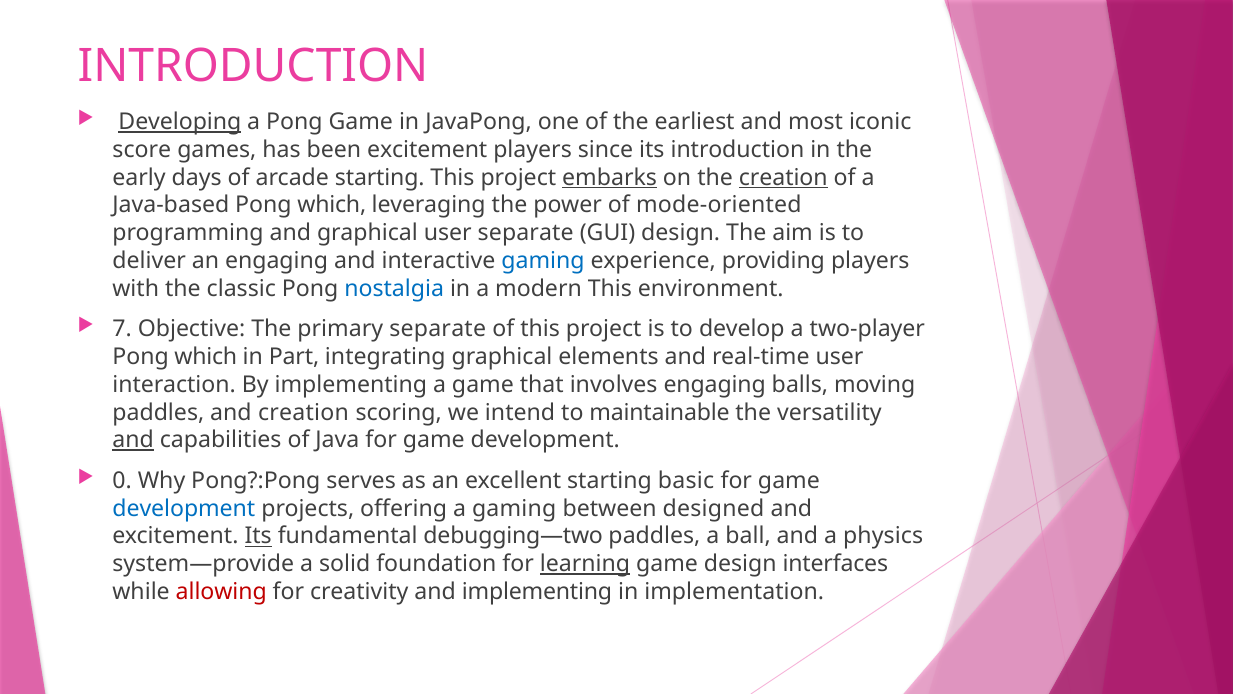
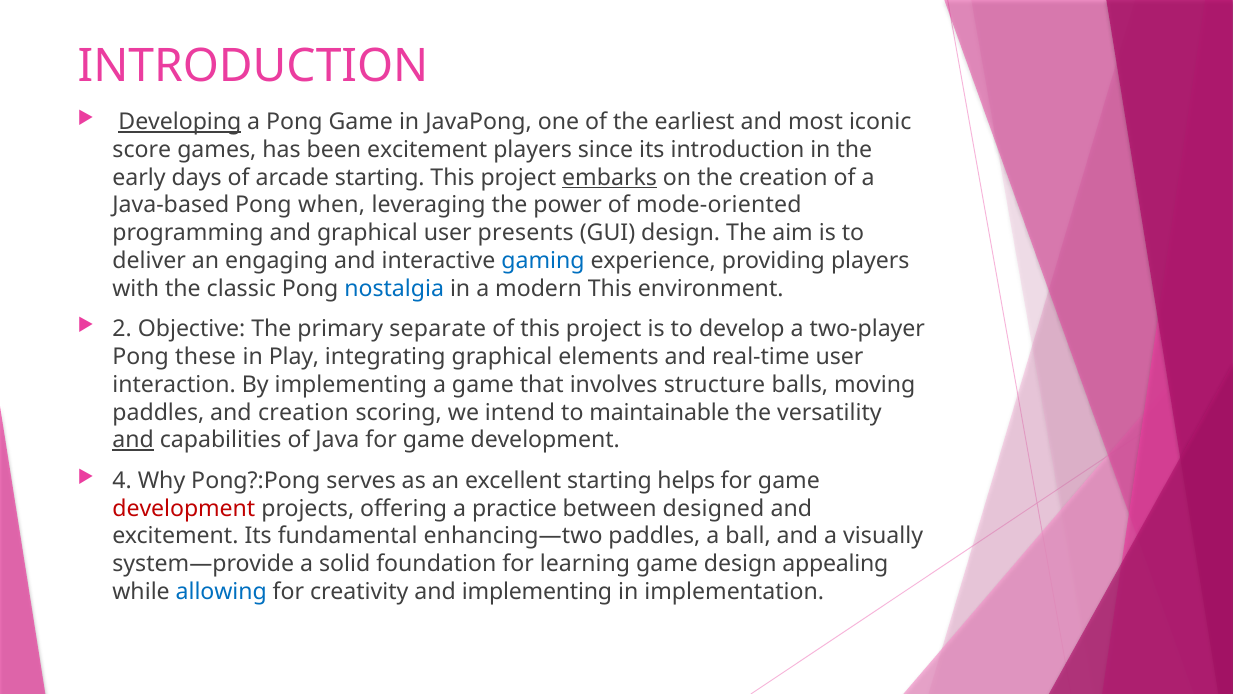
creation underline: present -> none (783, 177)
Java-based Pong which: which -> when (332, 205)
user separate: separate -> presents (526, 233)
7: 7 -> 2 (122, 329)
which: which -> these (206, 357)
Part: Part -> Play (294, 357)
involves engaging: engaging -> structure (715, 384)
0: 0 -> 4 (122, 480)
basic: basic -> helps (686, 480)
development colour: blue -> red (184, 508)
a gaming: gaming -> practice (514, 508)
Its underline: present -> none (258, 536)
debugging—two: debugging—two -> enhancing—two (513, 536)
physics: physics -> visually (883, 536)
learning underline: present -> none (585, 564)
interfaces: interfaces -> appealing (835, 564)
allowing colour: red -> blue (221, 591)
